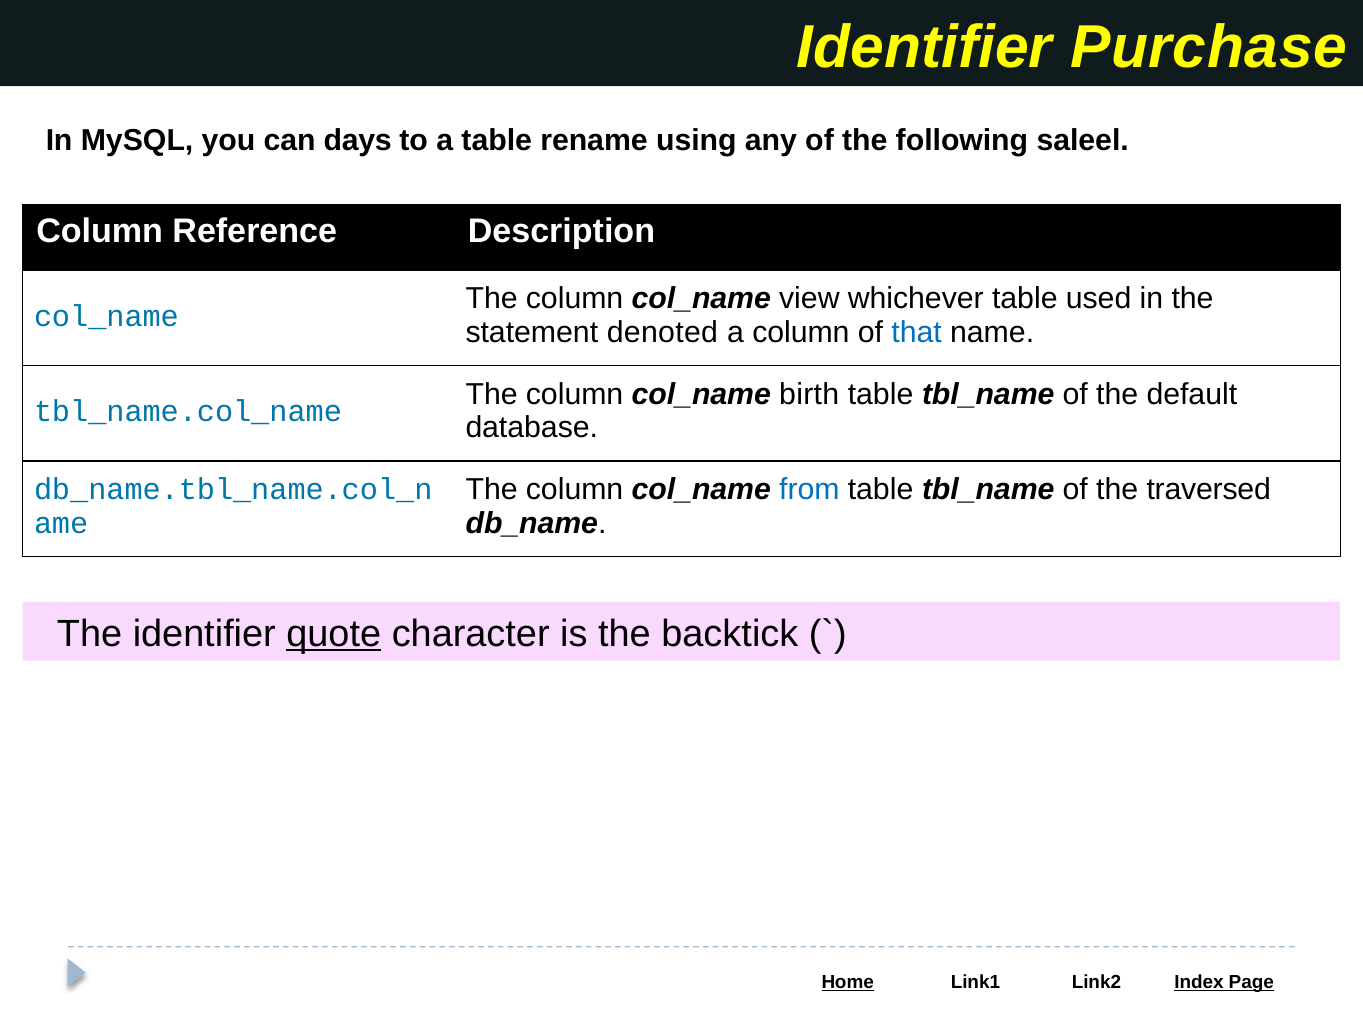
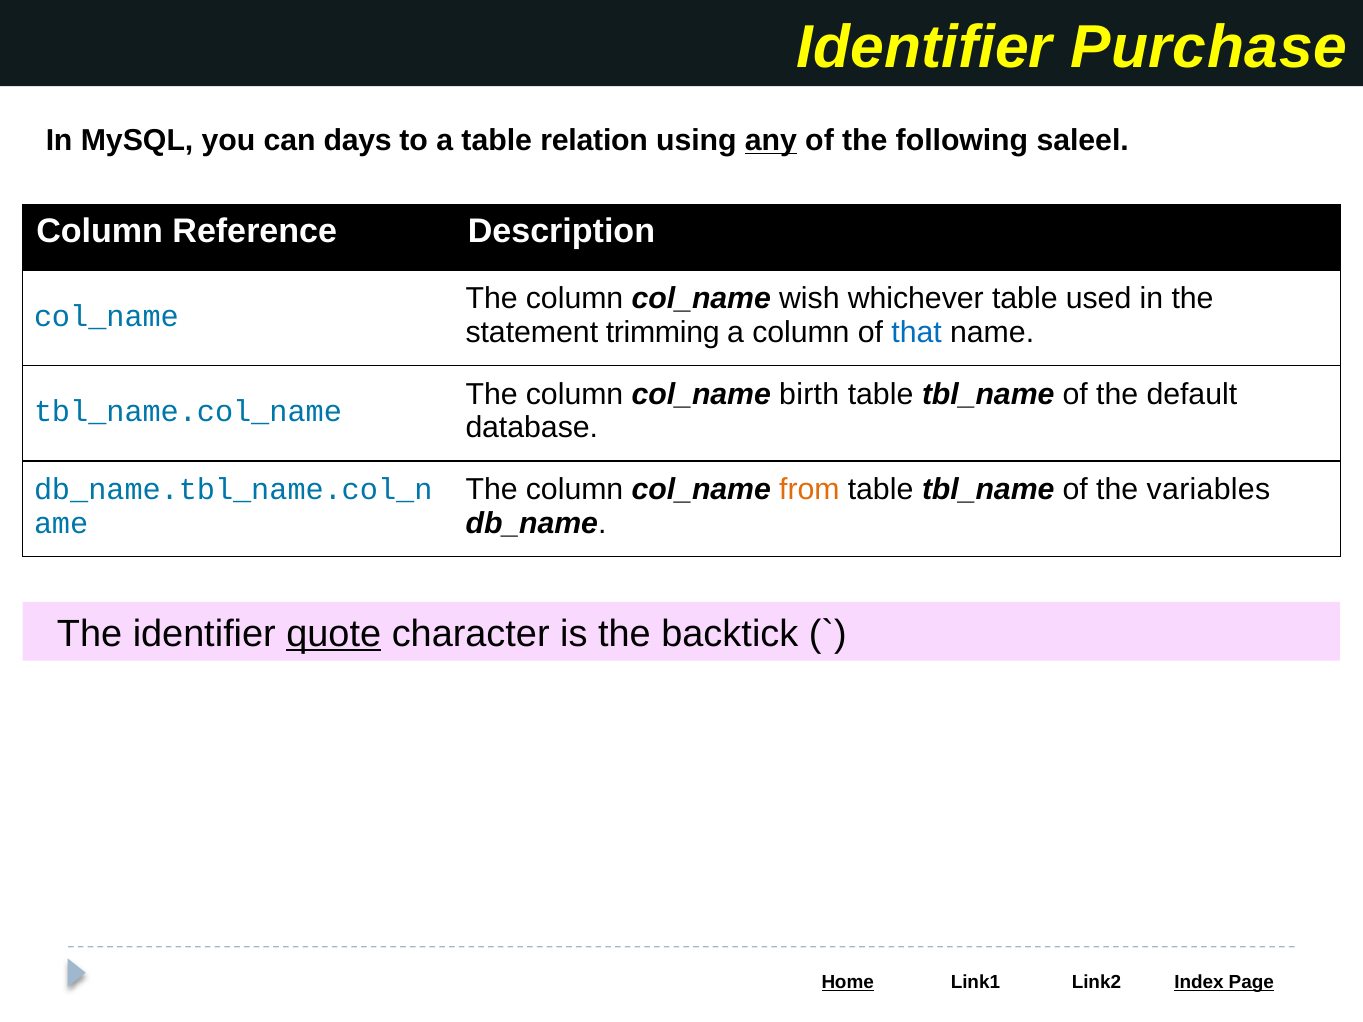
rename: rename -> relation (594, 141)
any underline: none -> present (771, 141)
view: view -> wish (809, 299)
denoted: denoted -> trimming (663, 333)
from colour: blue -> orange (809, 490)
traversed: traversed -> variables (1208, 490)
